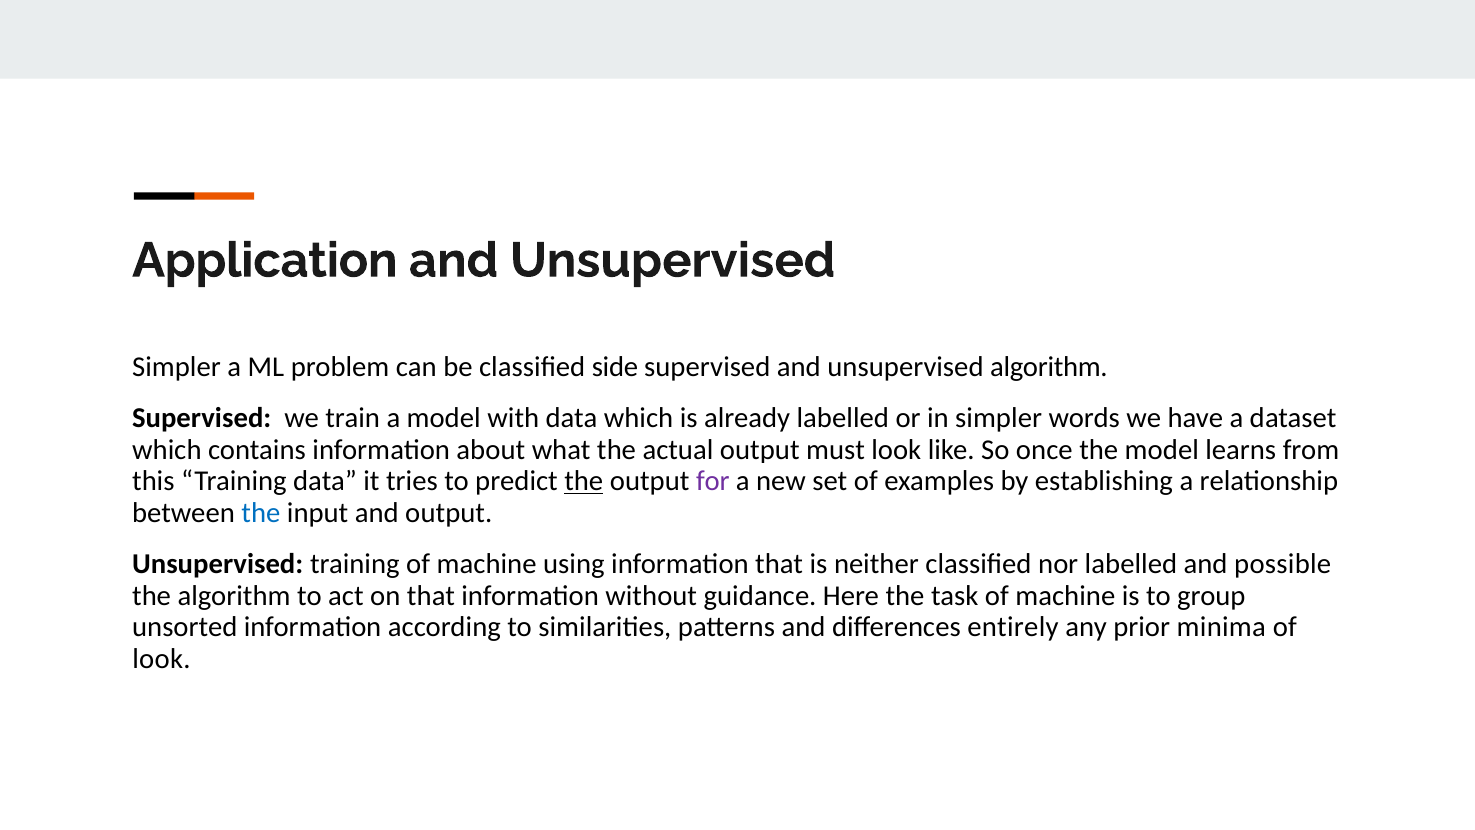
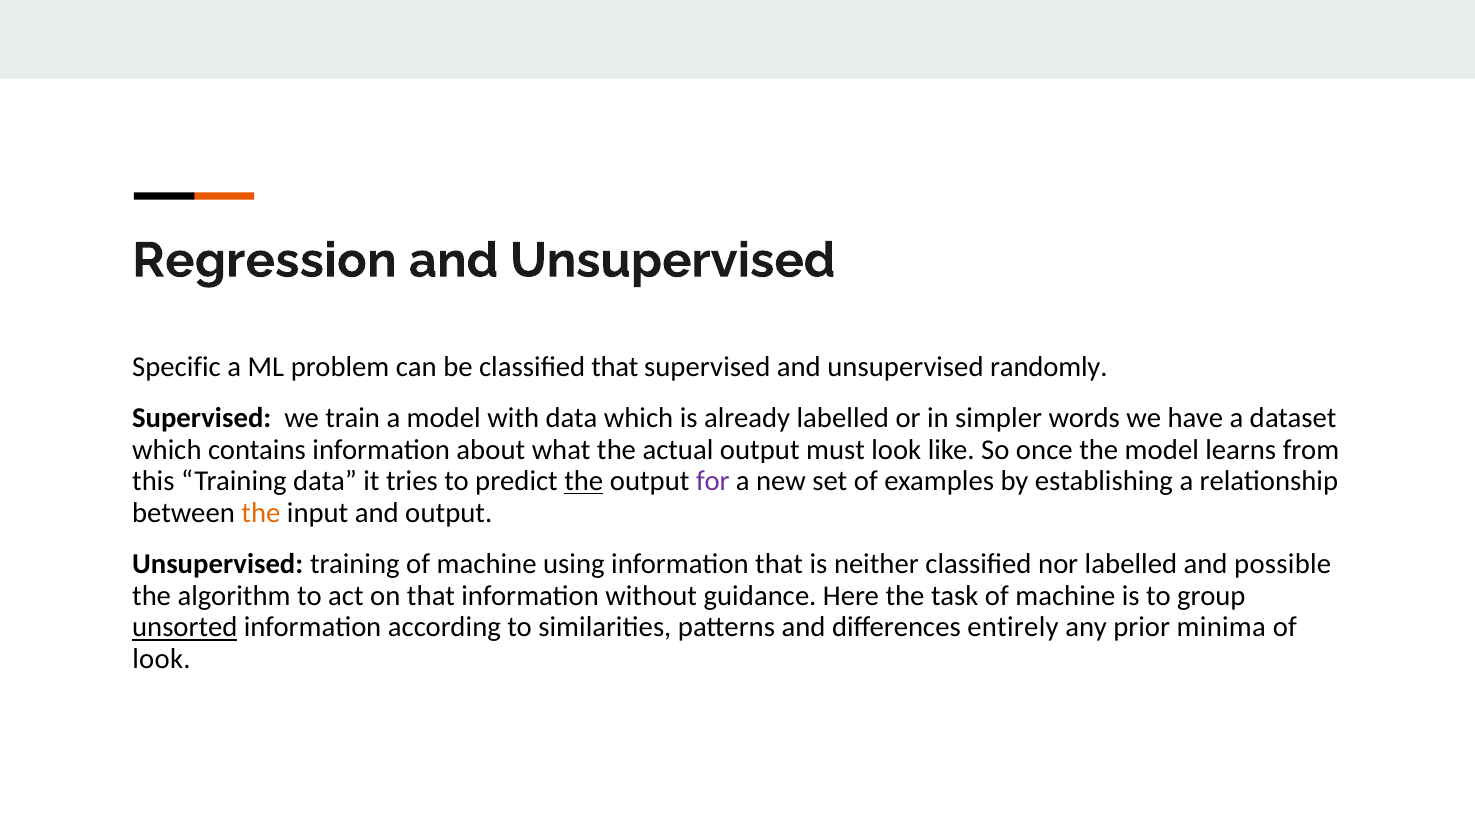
Application: Application -> Regression (264, 260)
Simpler: Simpler -> Specific (176, 366)
classified side: side -> that (615, 366)
unsupervised algorithm: algorithm -> randomly (1049, 366)
the colour: blue -> orange (261, 513)
unsorted underline: none -> present (185, 627)
